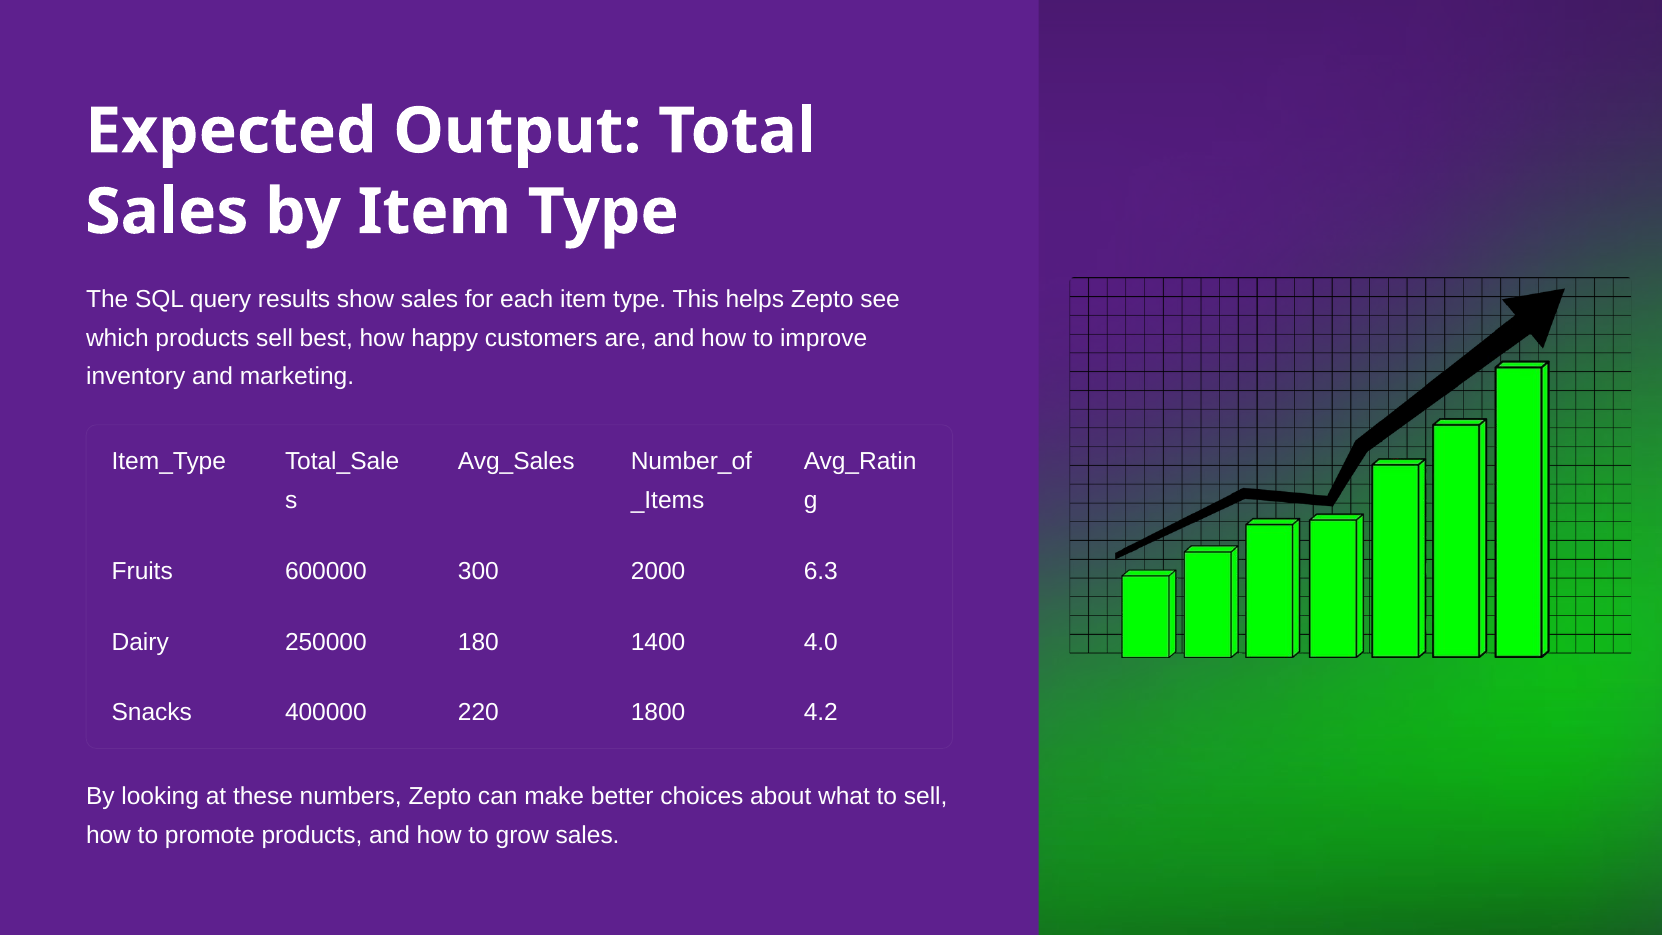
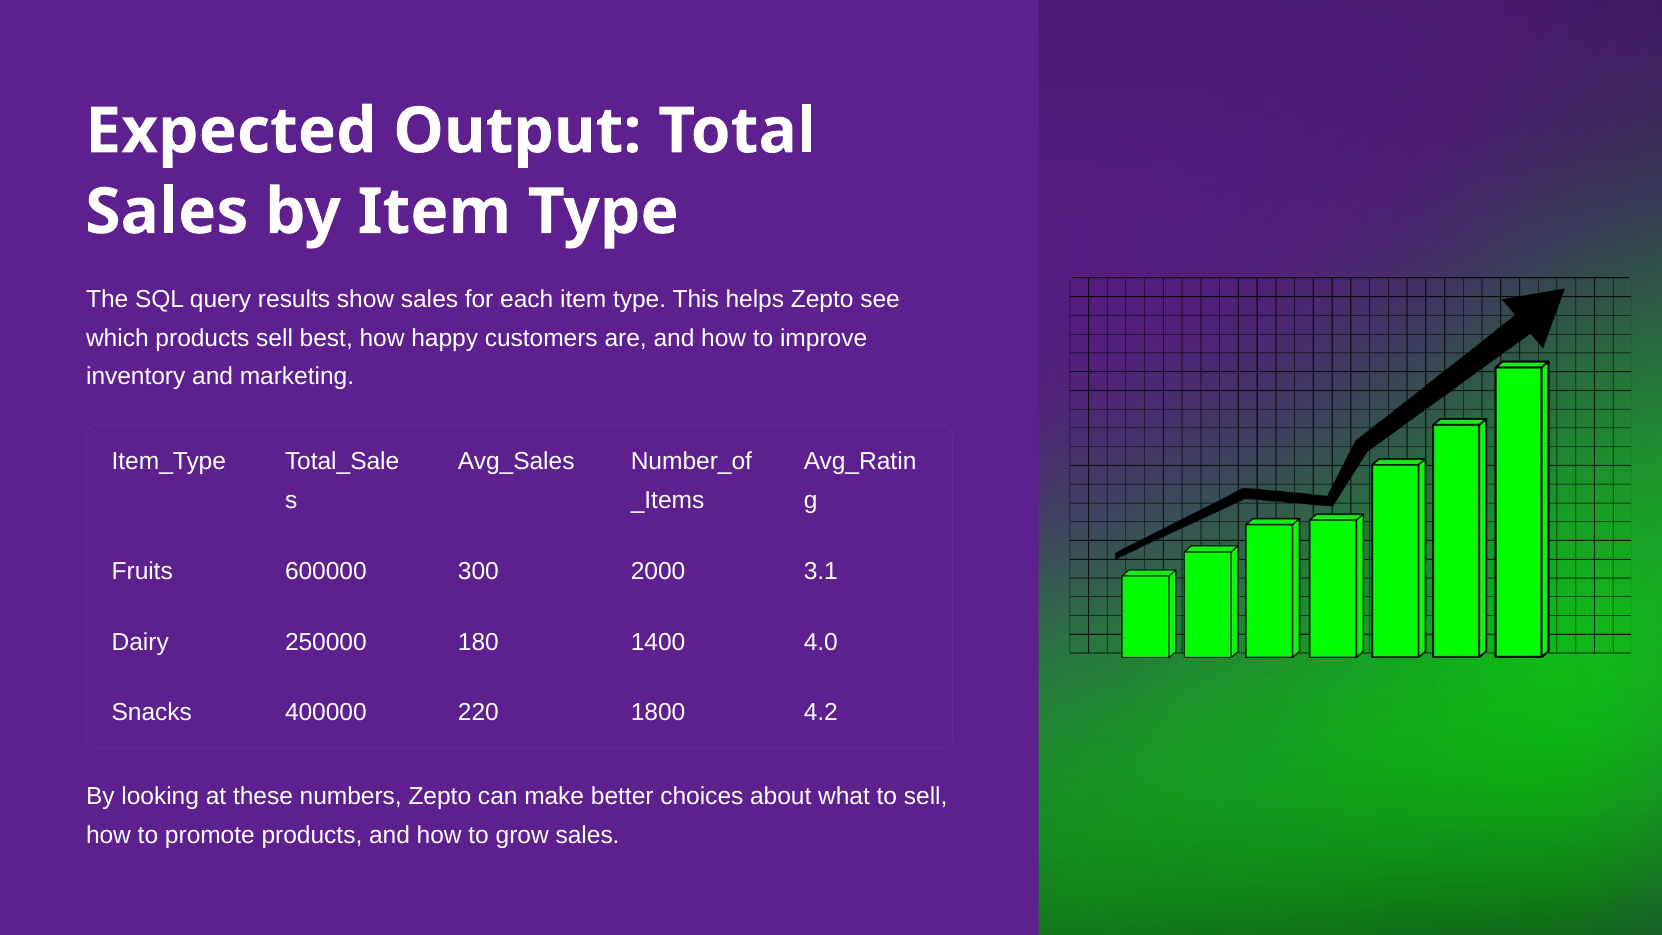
6.3: 6.3 -> 3.1 (821, 571)
